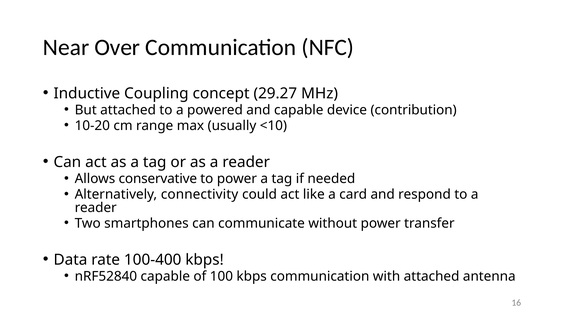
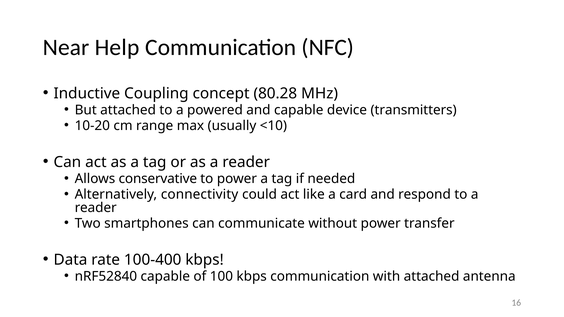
Over: Over -> Help (117, 47)
29.27: 29.27 -> 80.28 (275, 93)
contribution: contribution -> transmitters (414, 110)
